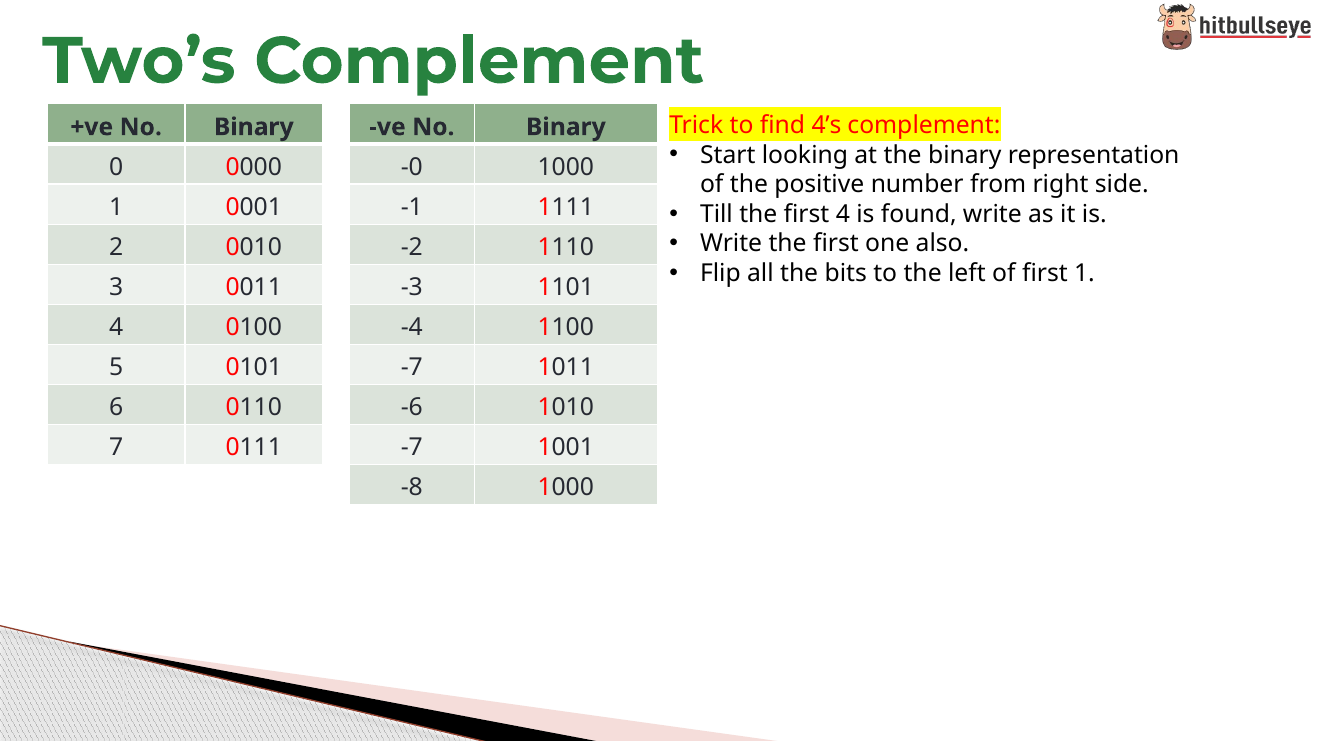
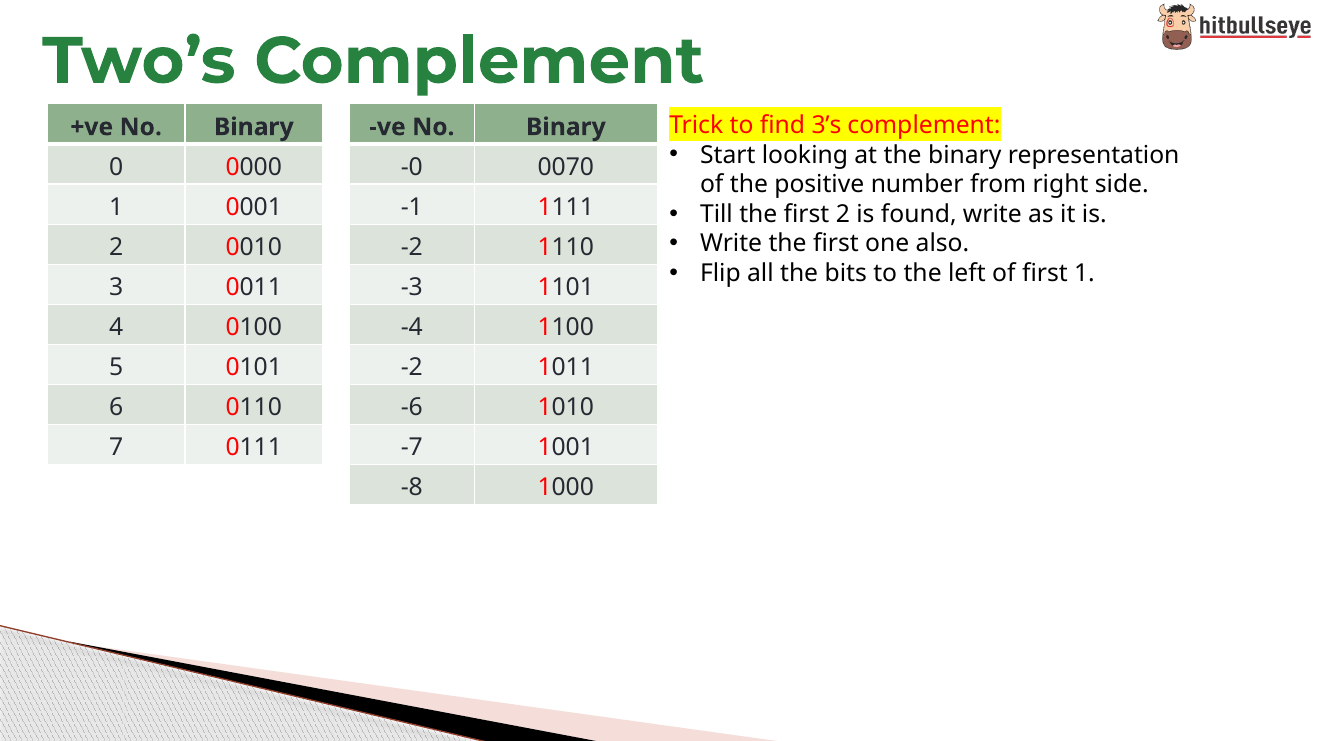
4’s: 4’s -> 3’s (826, 125)
-0 1000: 1000 -> 0070 (566, 167)
first 4: 4 -> 2 (843, 214)
-7: -7 -> -2 (412, 367)
